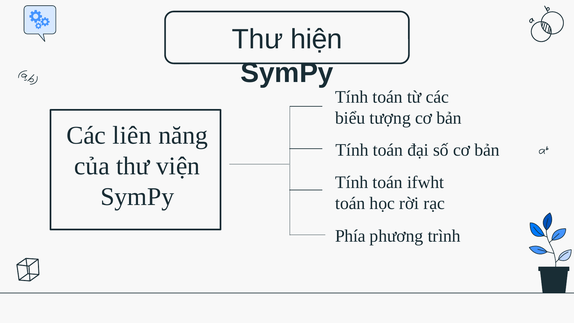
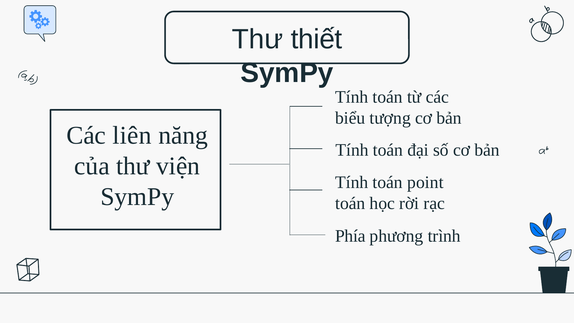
hiện: hiện -> thiết (317, 39)
ifwht: ifwht -> point (425, 182)
